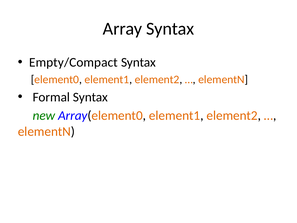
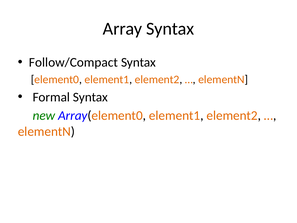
Empty/Compact: Empty/Compact -> Follow/Compact (73, 62)
